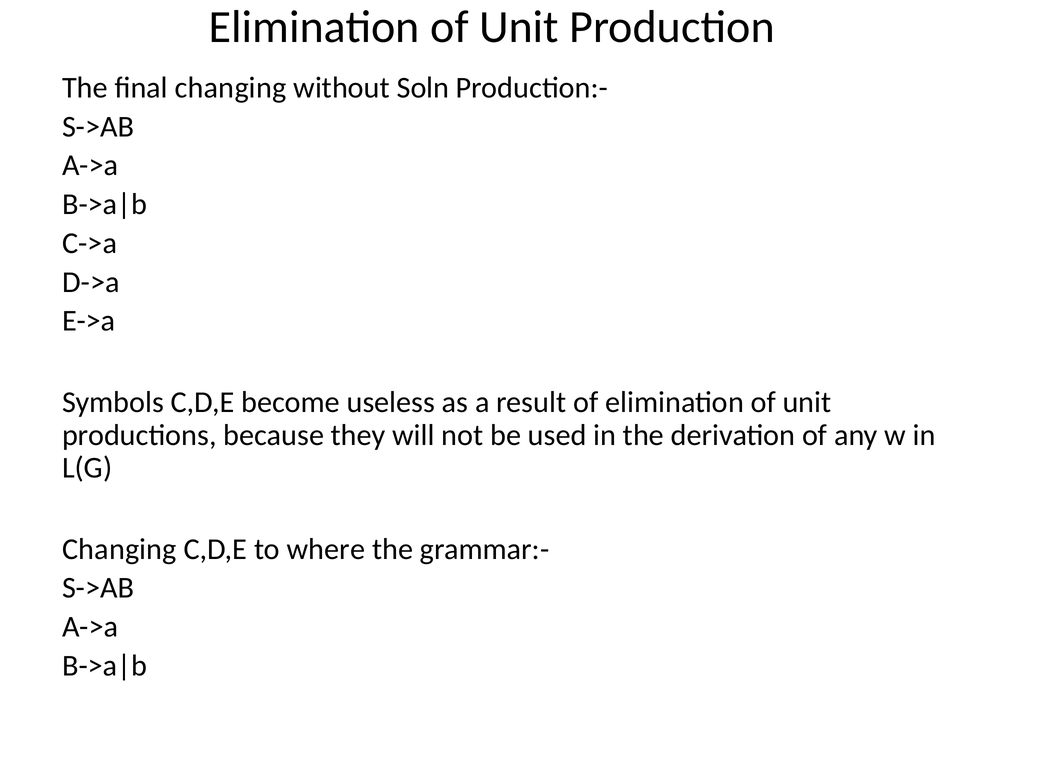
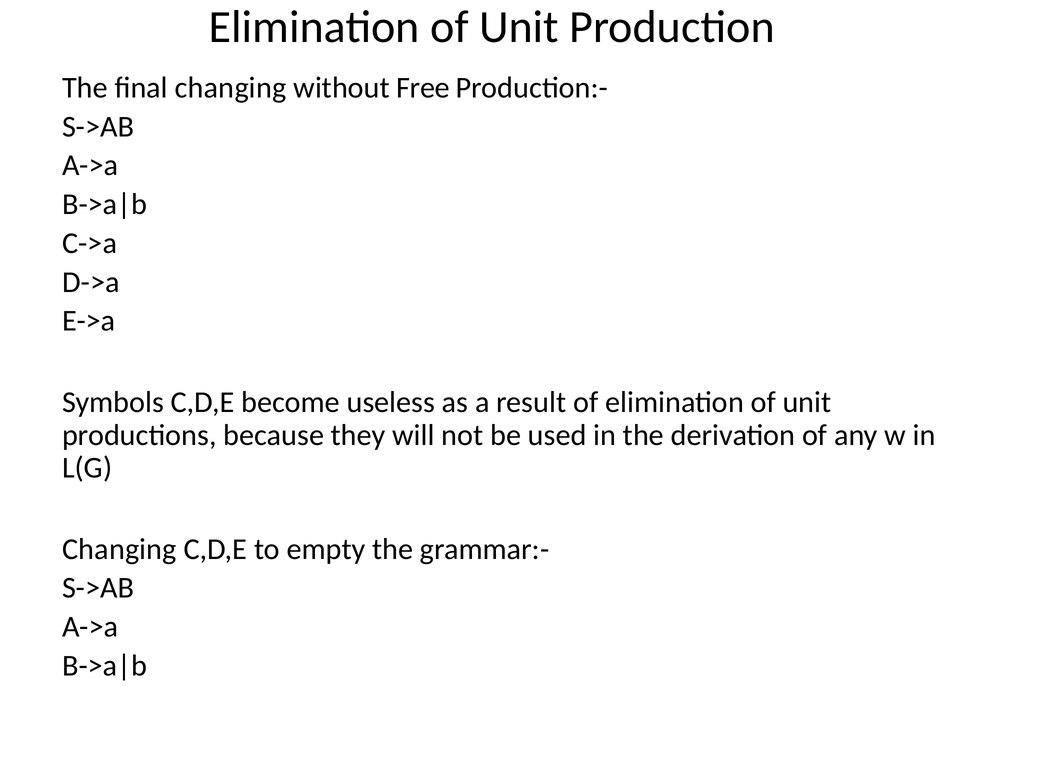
Soln: Soln -> Free (423, 88)
where: where -> empty (326, 549)
